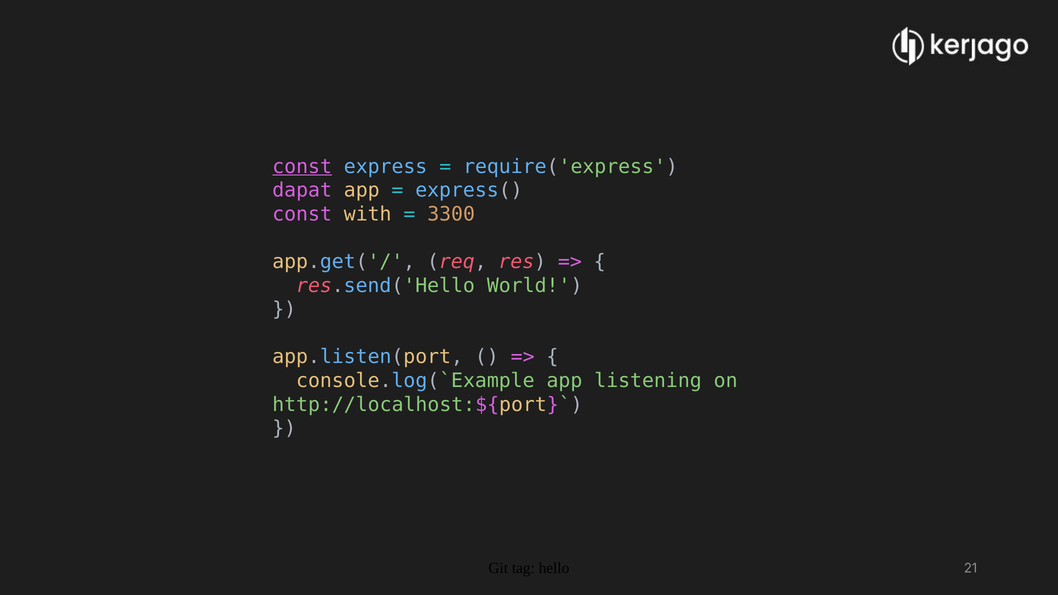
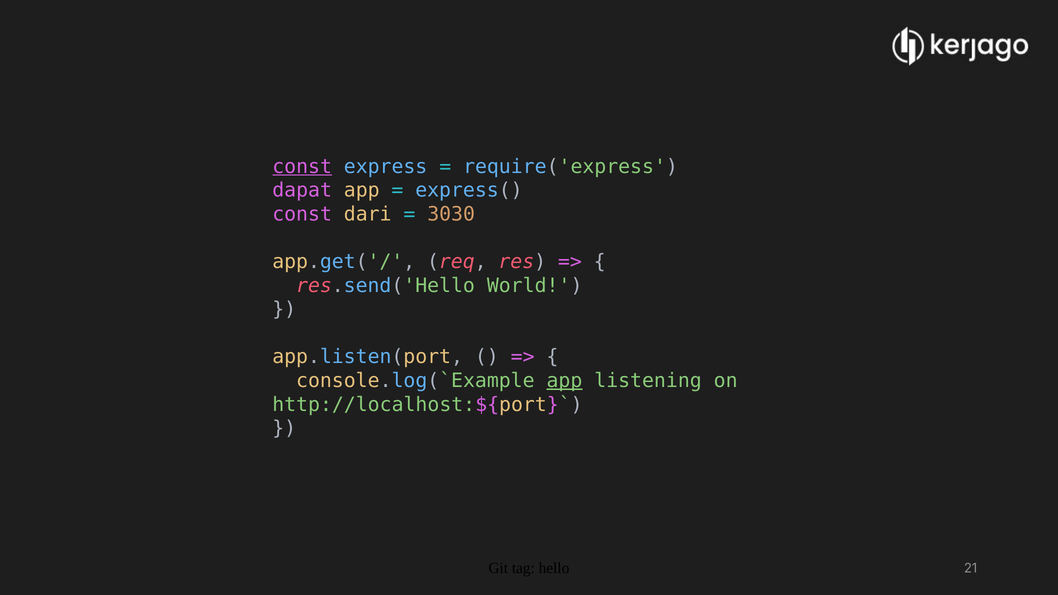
with: with -> dari (368, 214)
3300: 3300 -> 3030 (451, 214)
app underline: none -> present (564, 381)
